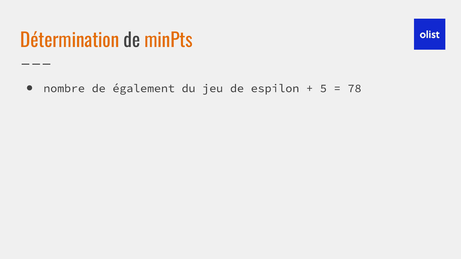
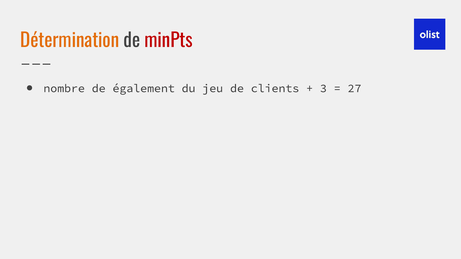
minPts colour: orange -> red (169, 41)
espilon: espilon -> clients (275, 88)
5: 5 -> 3 (323, 88)
78: 78 -> 27 (355, 88)
